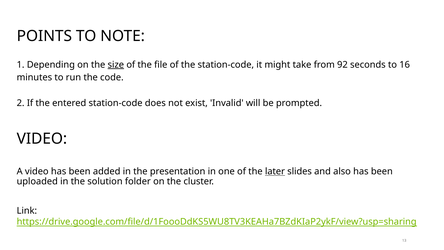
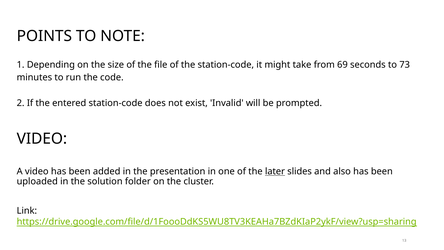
size underline: present -> none (116, 65)
92: 92 -> 69 (342, 65)
16: 16 -> 73 (405, 65)
